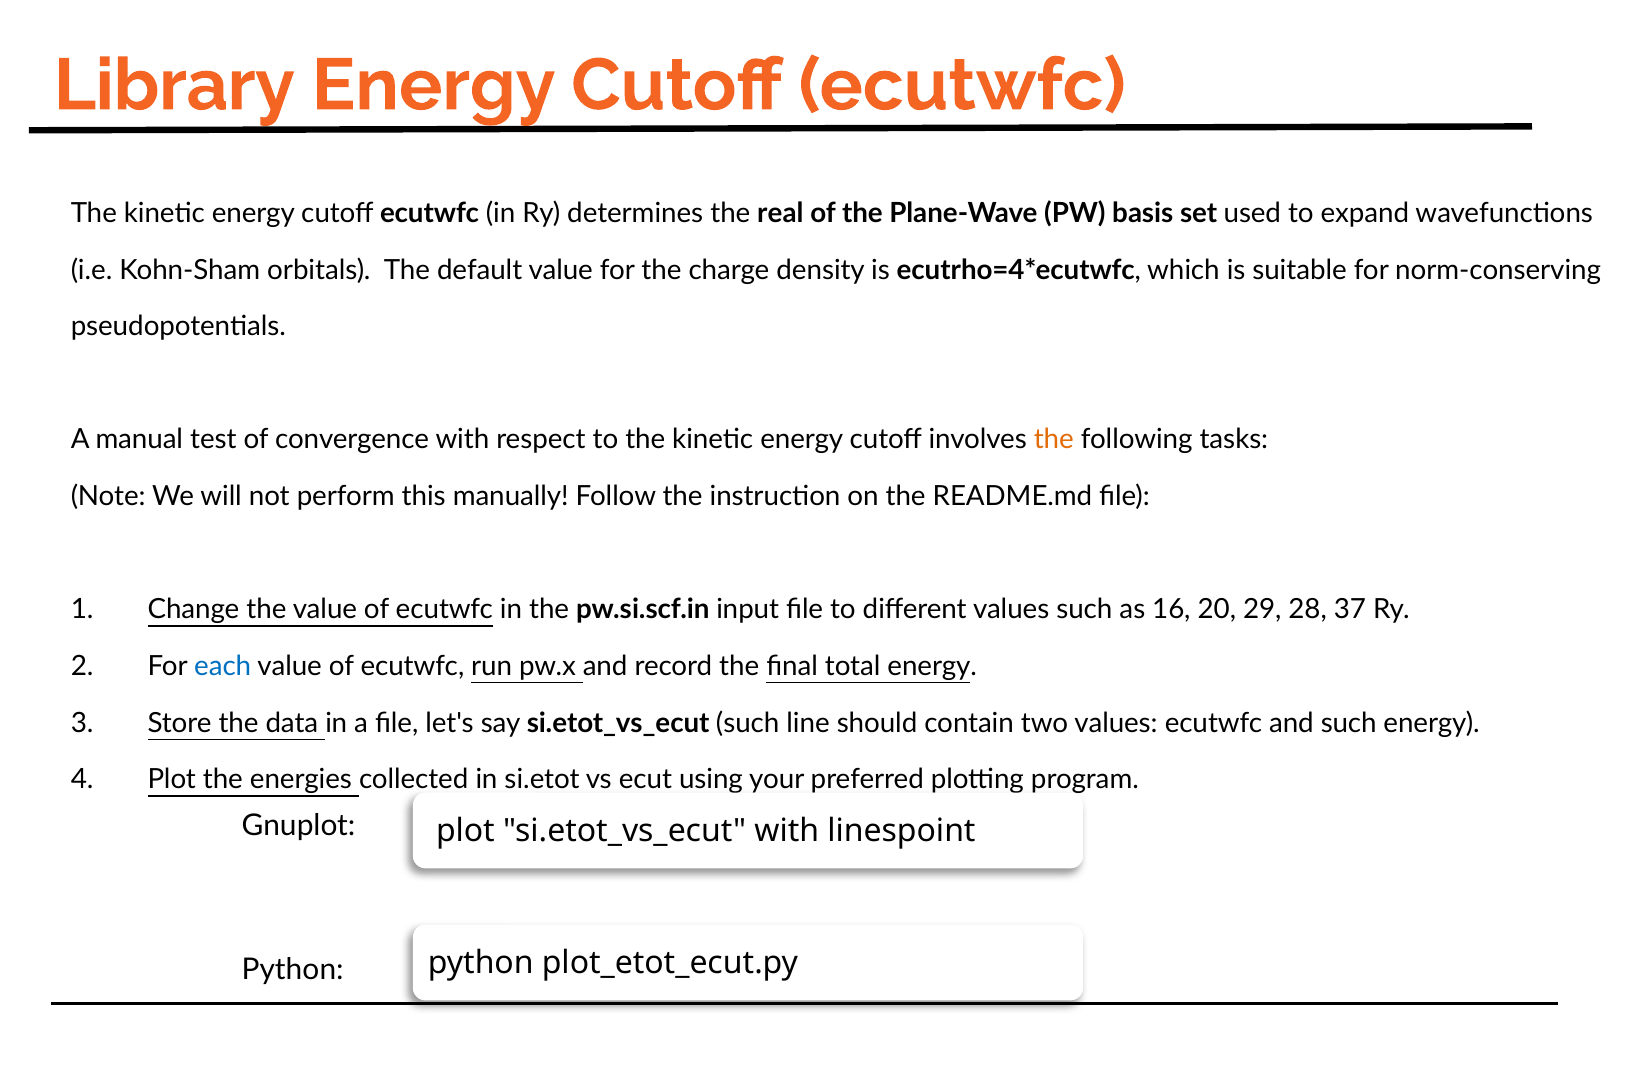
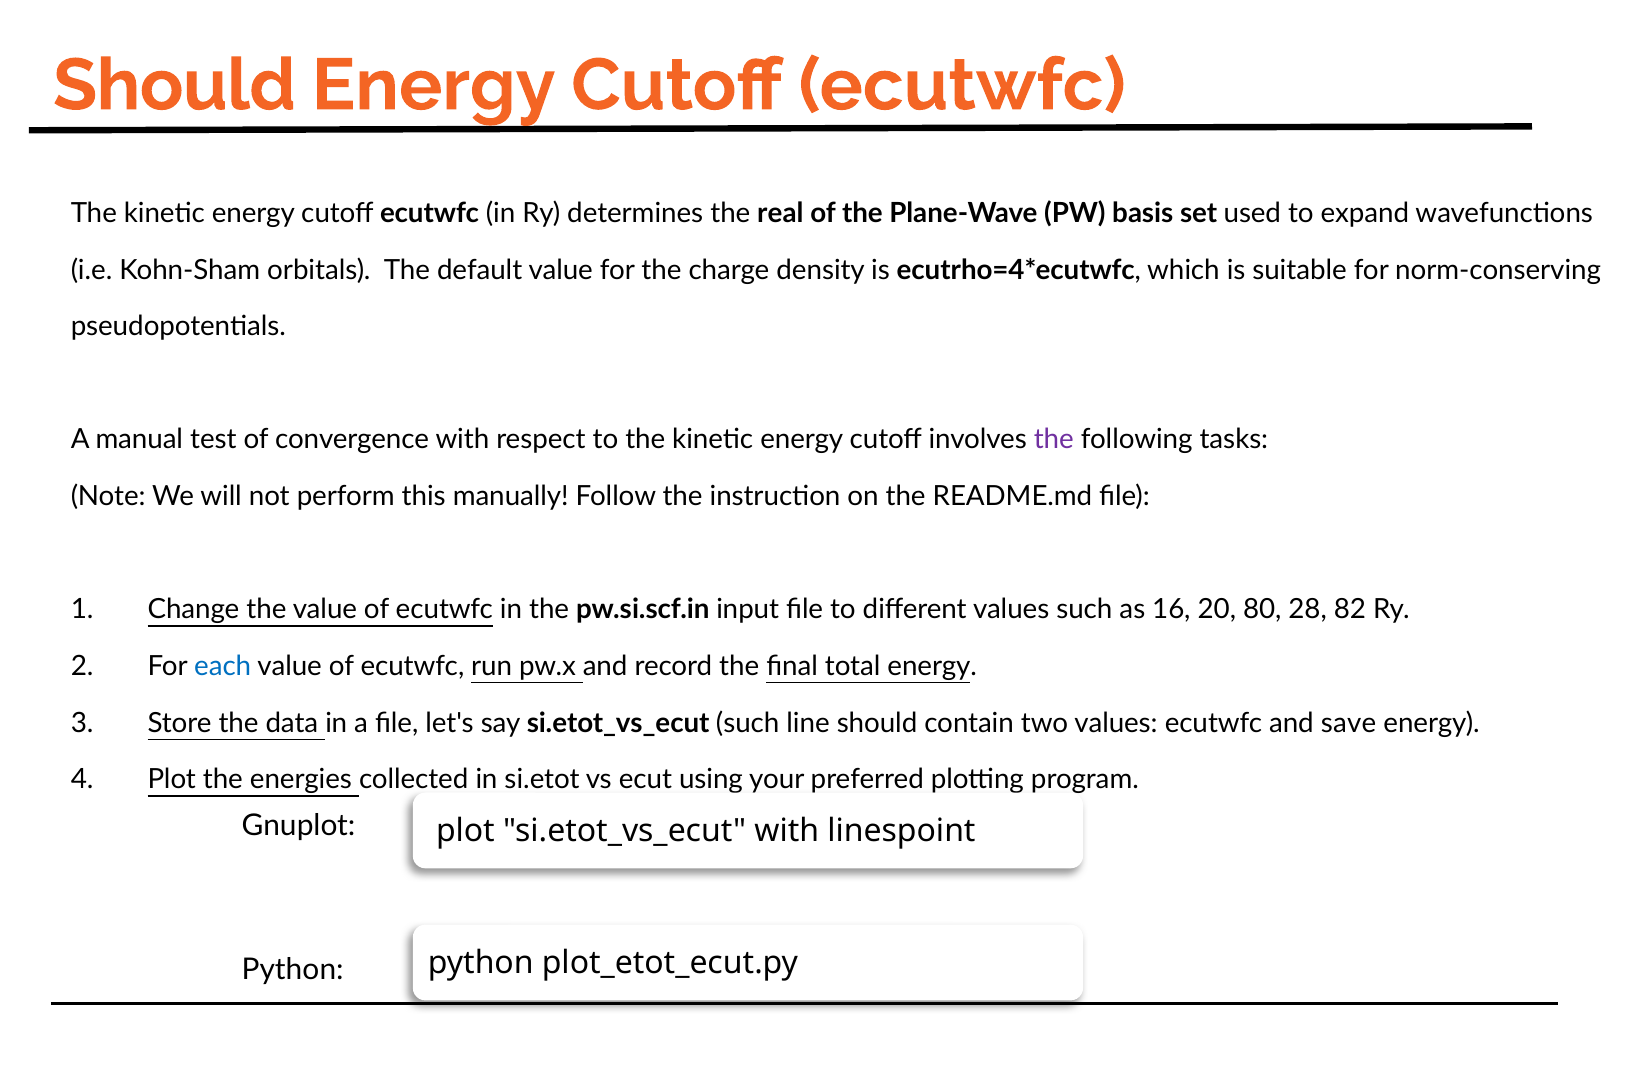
Library: Library -> Should (174, 85)
the colour: orange -> purple (1054, 440)
29: 29 -> 80 (1262, 609)
37: 37 -> 82 (1350, 609)
and such: such -> save (1348, 723)
